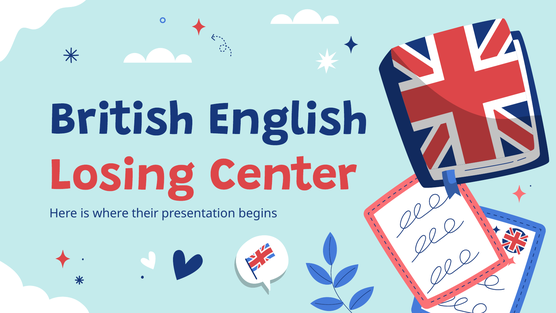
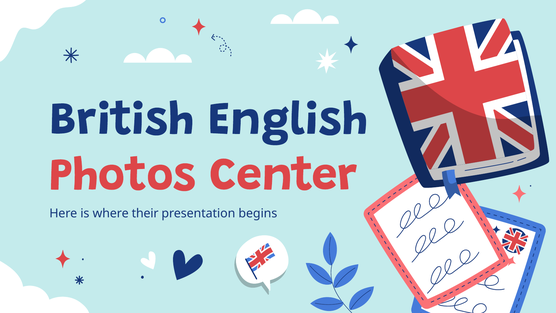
Losing: Losing -> Photos (123, 174)
